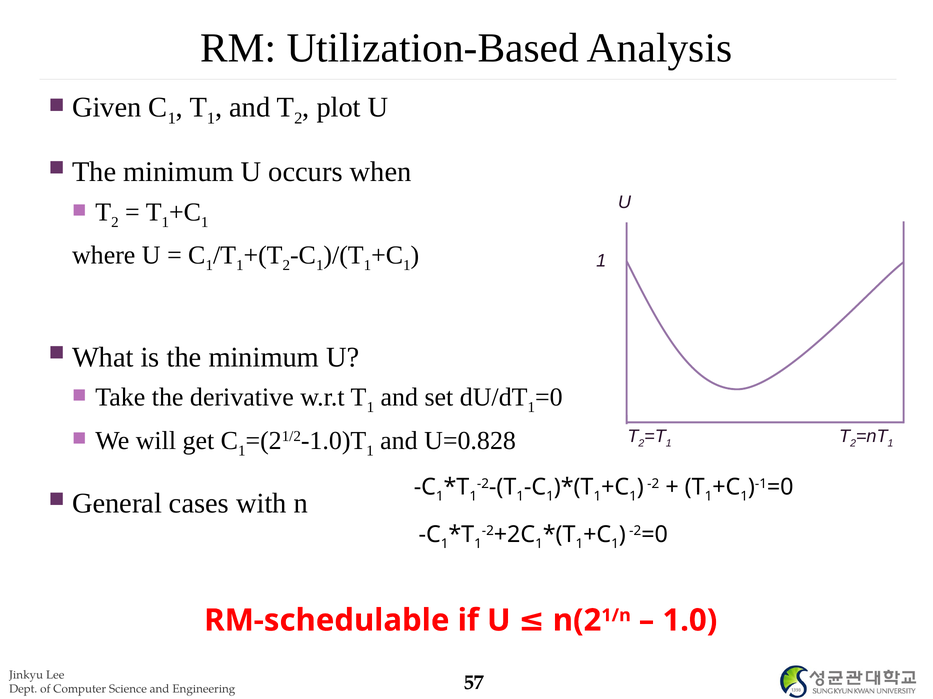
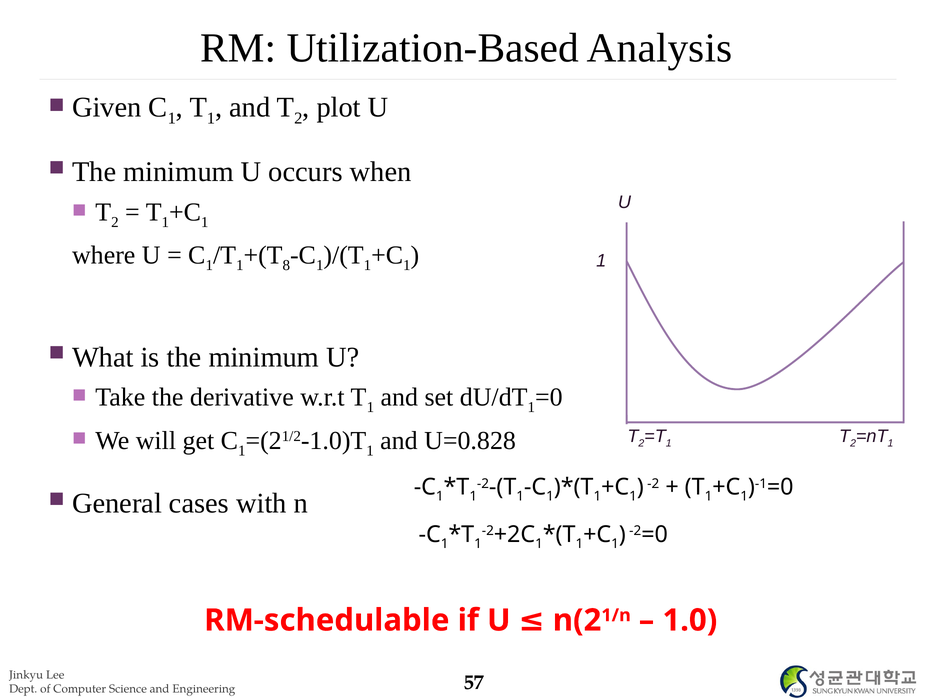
2: 2 -> 8 (286, 266)
